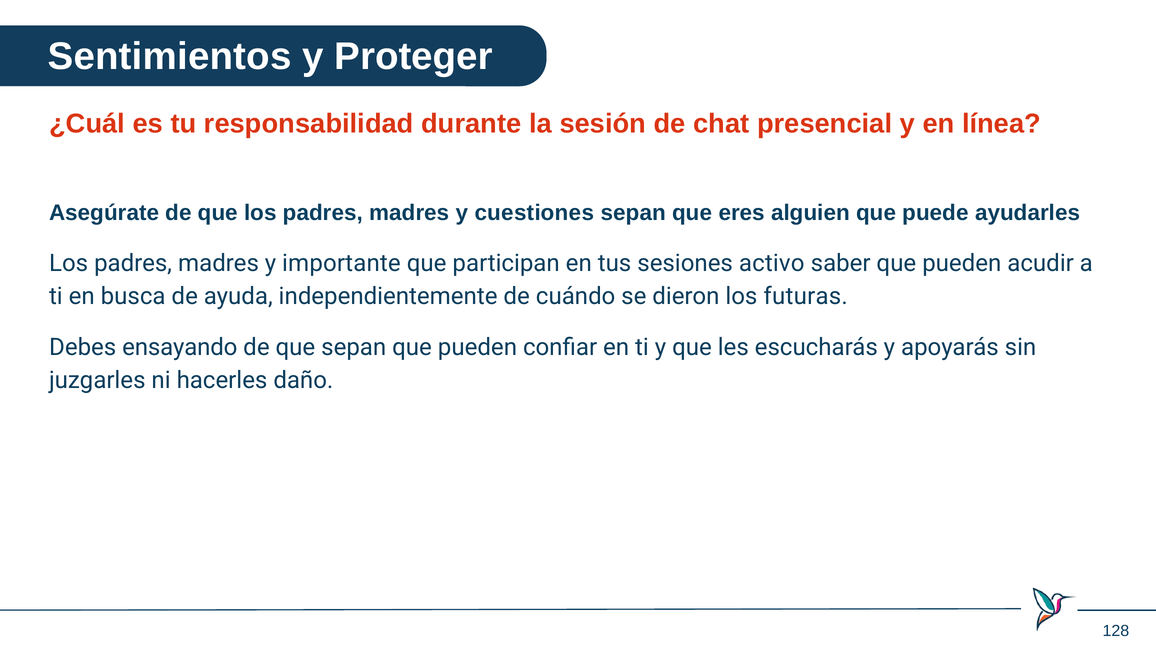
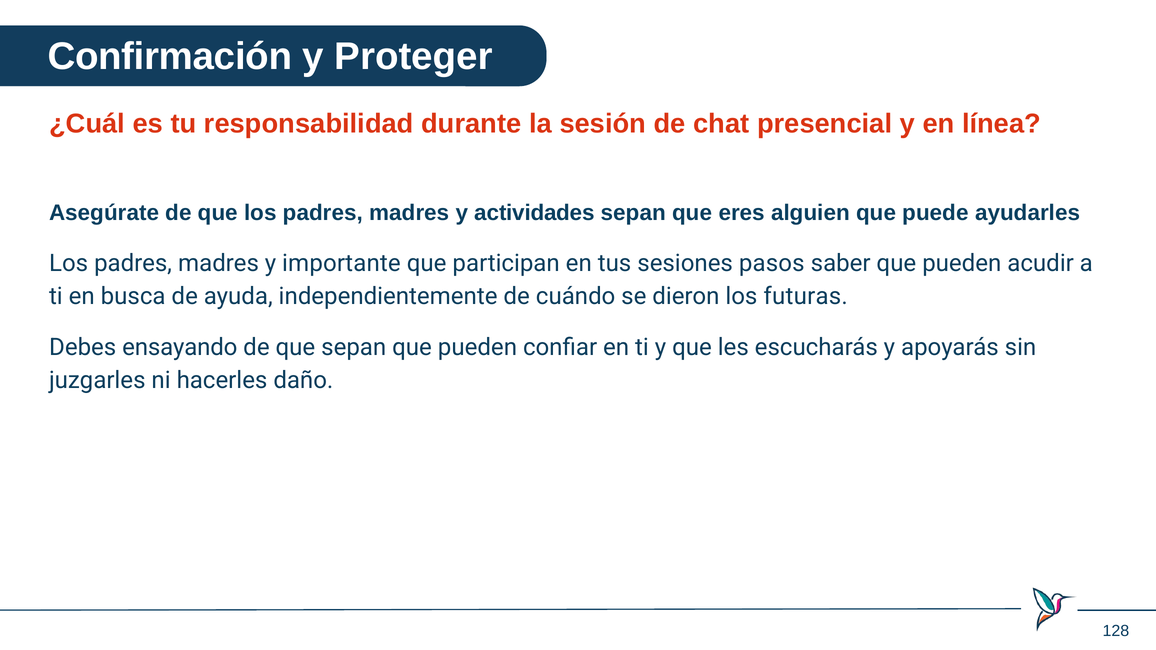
Sentimientos: Sentimientos -> Confirmación (170, 57)
cuestiones: cuestiones -> actividades (535, 213)
activo: activo -> pasos (772, 263)
